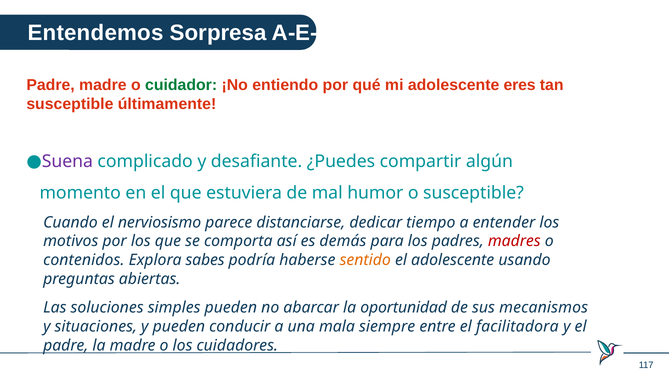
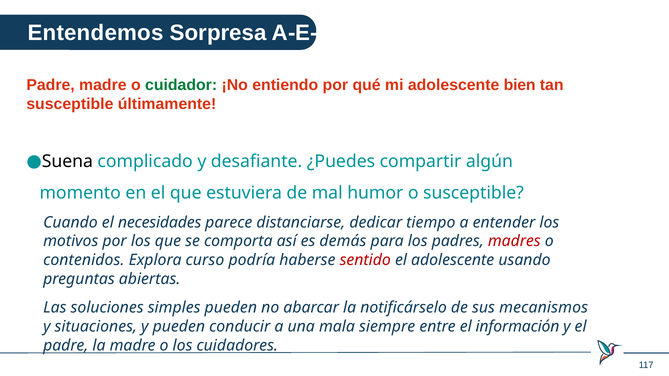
eres: eres -> bien (520, 85)
Suena colour: purple -> black (67, 162)
nerviosismo: nerviosismo -> necesidades (160, 223)
sabes: sabes -> curso (205, 260)
sentido colour: orange -> red (365, 260)
oportunidad: oportunidad -> notificárselo (404, 308)
facilitadora: facilitadora -> información (517, 327)
